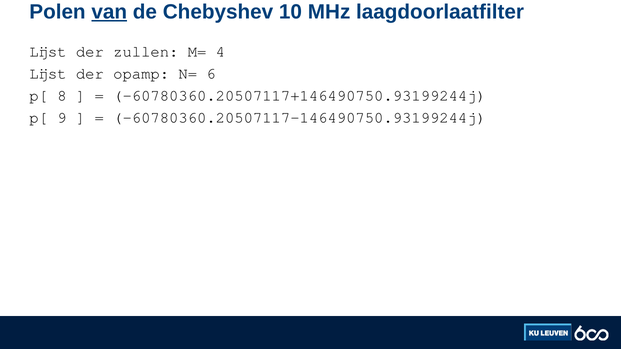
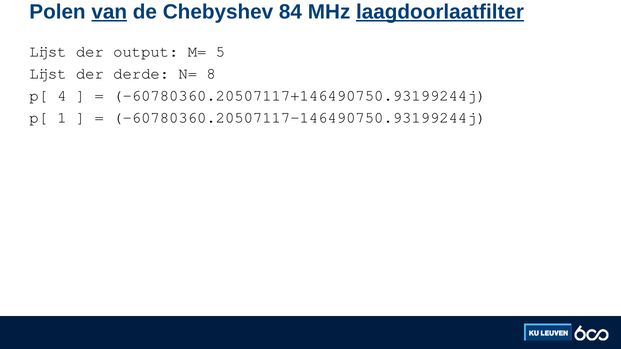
10: 10 -> 84 (290, 12)
laagdoorlaatfilter underline: none -> present (440, 12)
zullen: zullen -> output (146, 52)
4: 4 -> 5 (220, 52)
opamp: opamp -> derde (141, 74)
6: 6 -> 8 (211, 74)
8: 8 -> 4 (62, 96)
9: 9 -> 1 (62, 118)
